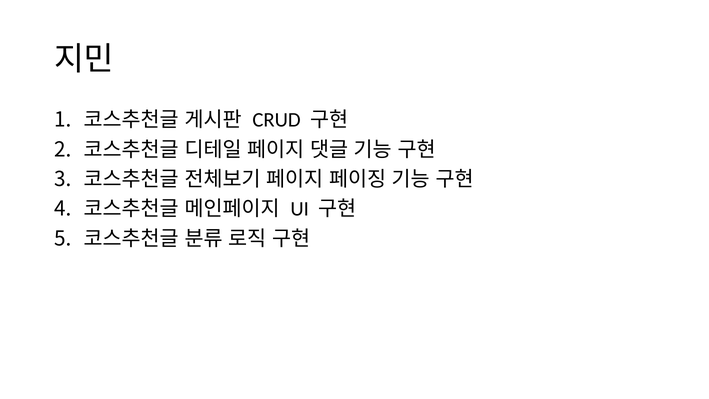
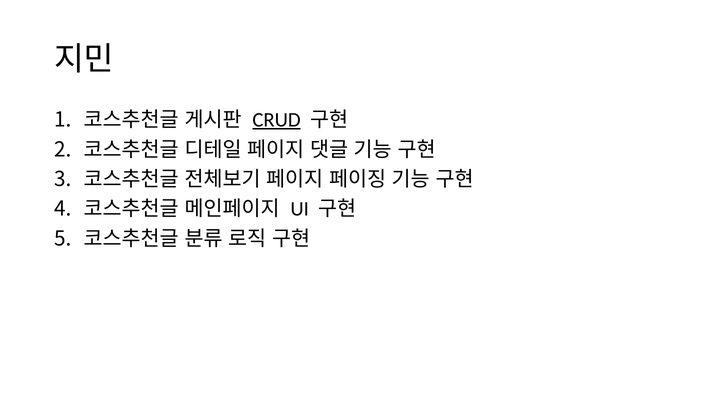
CRUD underline: none -> present (277, 120)
